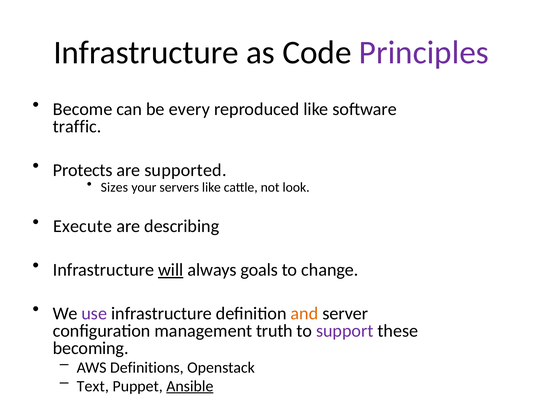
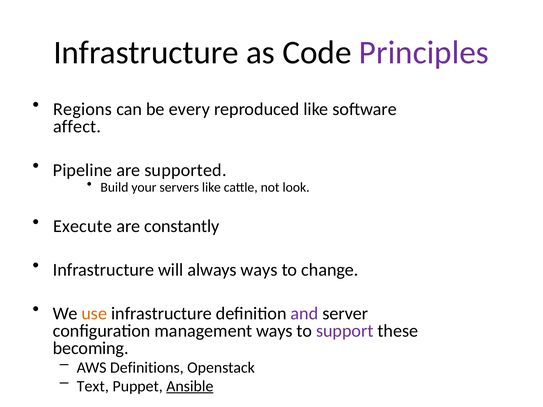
Become: Become -> Regions (83, 109)
traffic: traffic -> affect (77, 127)
Protects: Protects -> Pipeline (83, 170)
Sizes: Sizes -> Build (114, 188)
describing: describing -> constantly (182, 226)
will underline: present -> none (171, 270)
always goals: goals -> ways (259, 270)
use colour: purple -> orange (94, 314)
and colour: orange -> purple (304, 314)
management truth: truth -> ways (274, 331)
